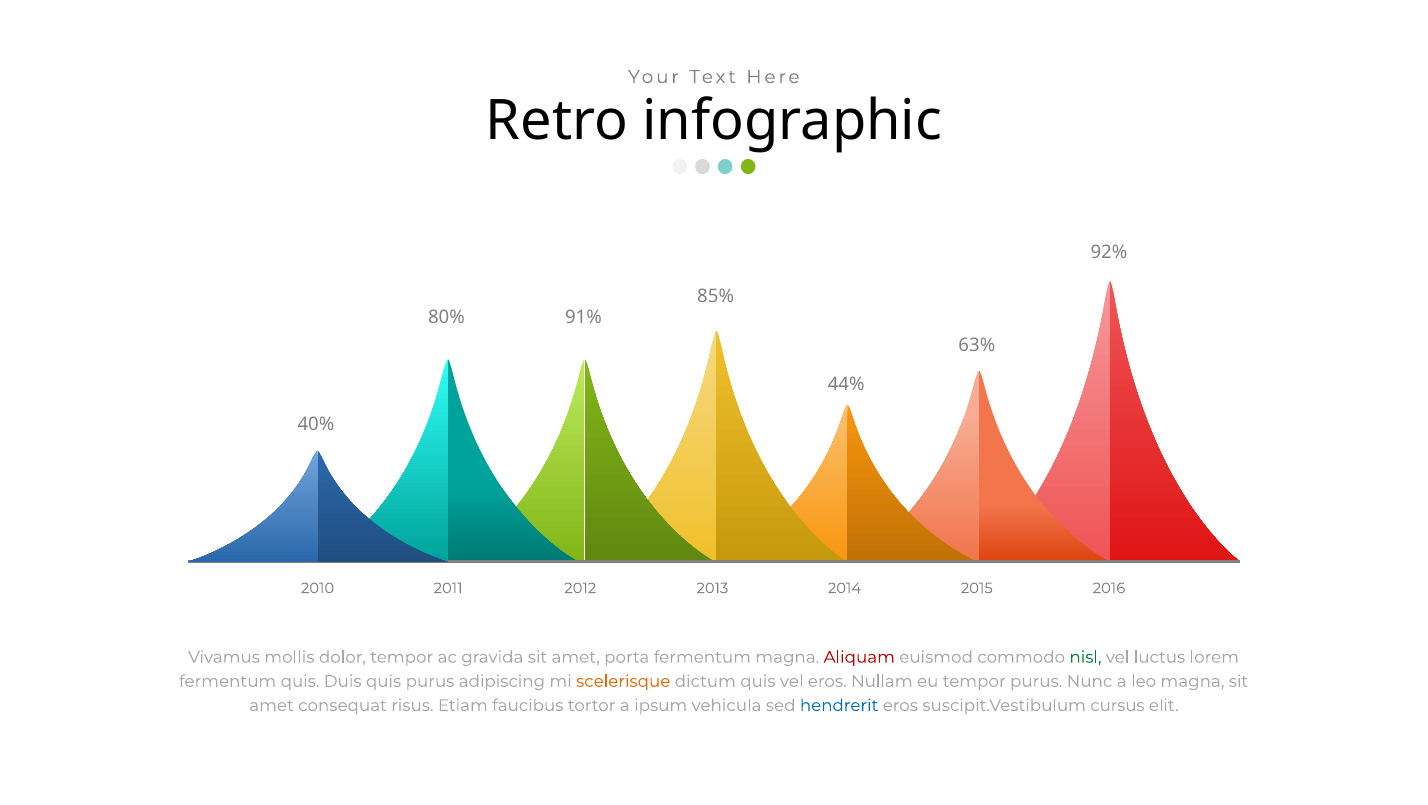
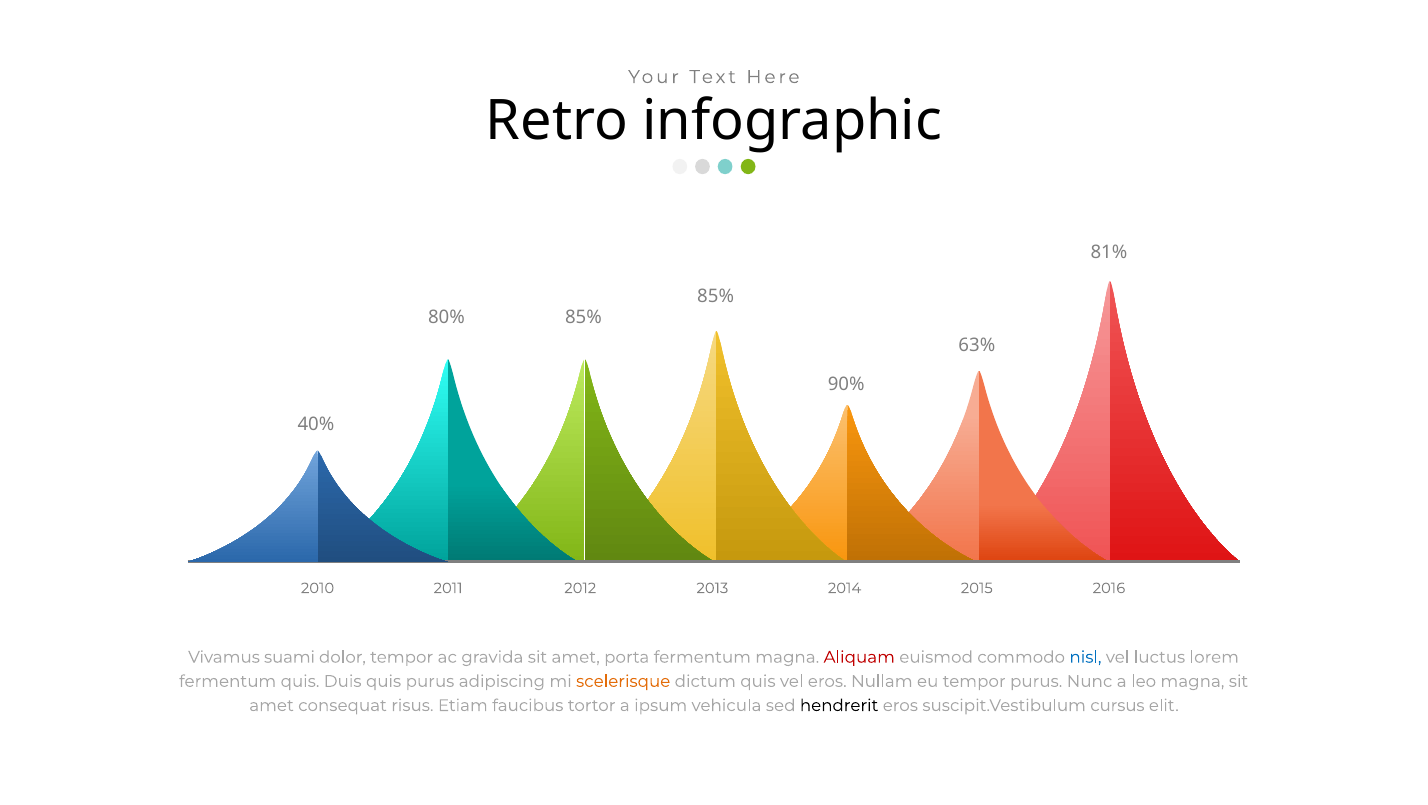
92%: 92% -> 81% (1109, 252)
91%: 91% -> 85% (583, 317)
44%: 44% -> 90% (846, 384)
mollis: mollis -> suami (289, 657)
nisl colour: green -> blue (1085, 657)
hendrerit colour: blue -> black (839, 705)
